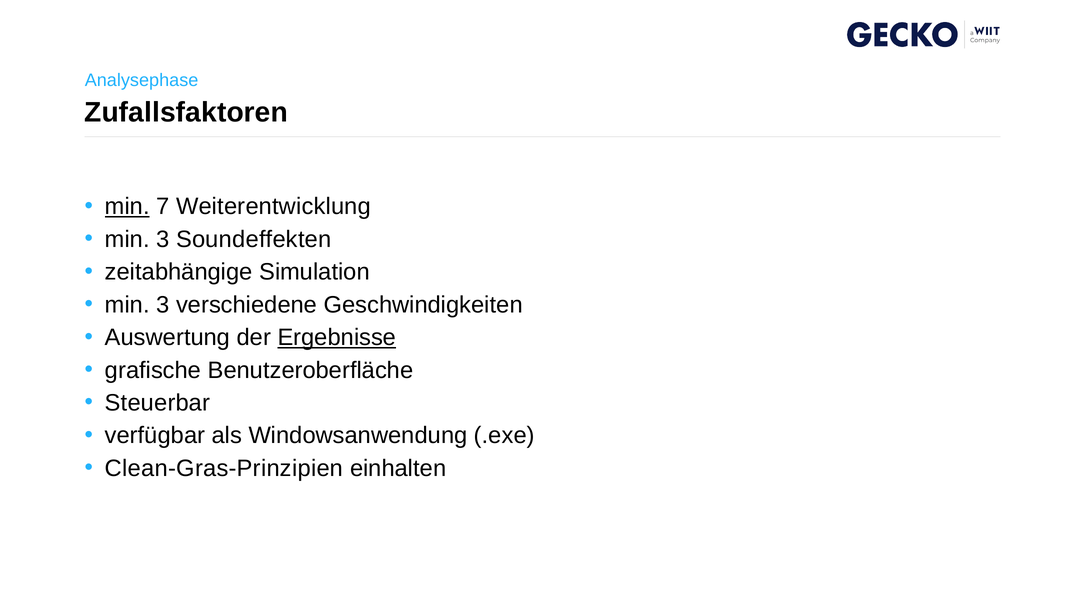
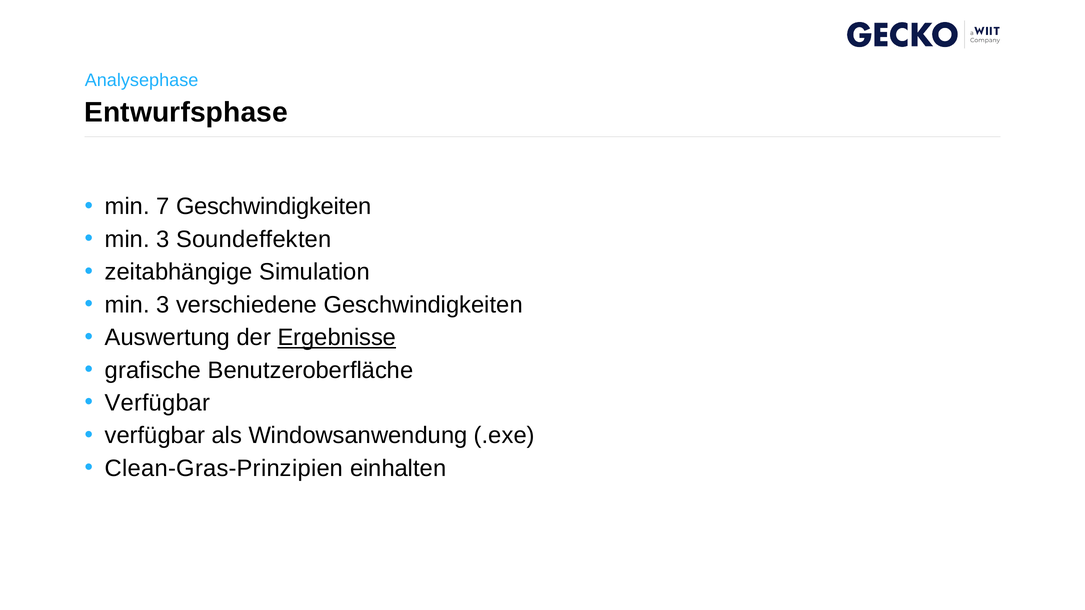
Zufallsfaktoren: Zufallsfaktoren -> Entwurfsphase (186, 112)
min underline: present -> none (127, 207)
7 Weiterentwicklung: Weiterentwicklung -> Geschwindigkeiten (274, 207)
Steuerbar: Steuerbar -> Verfügbar (158, 403)
